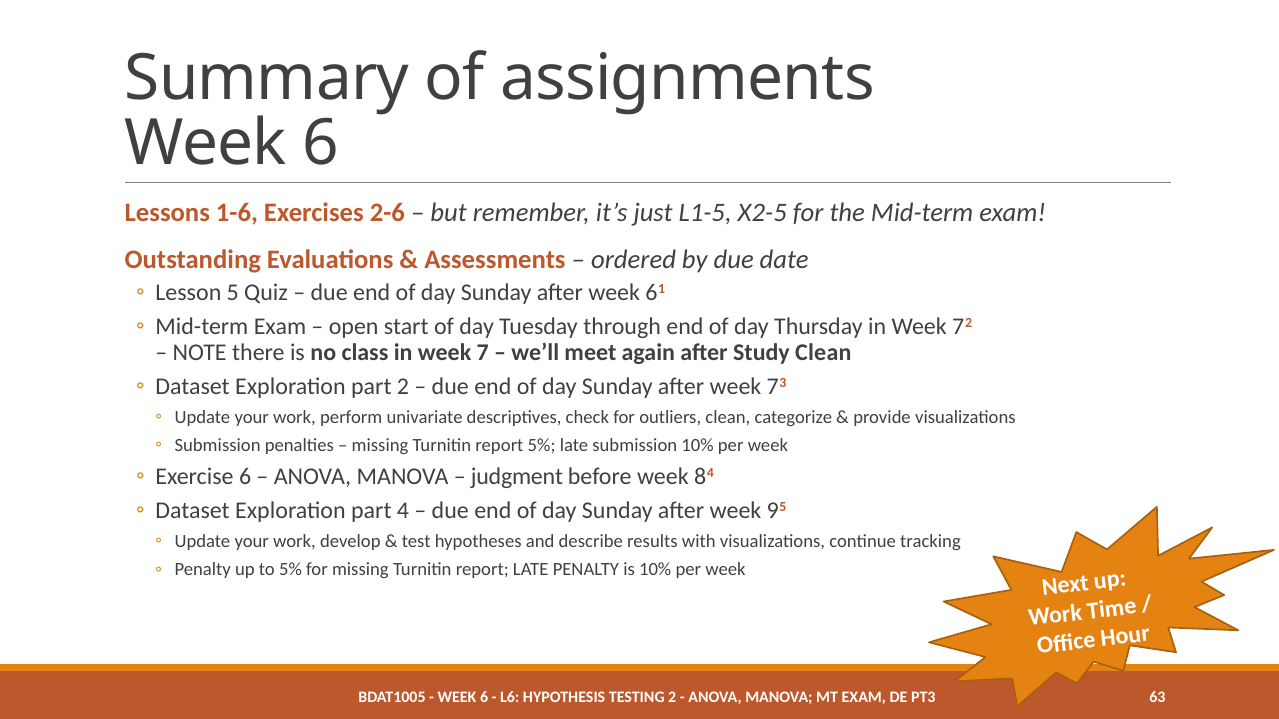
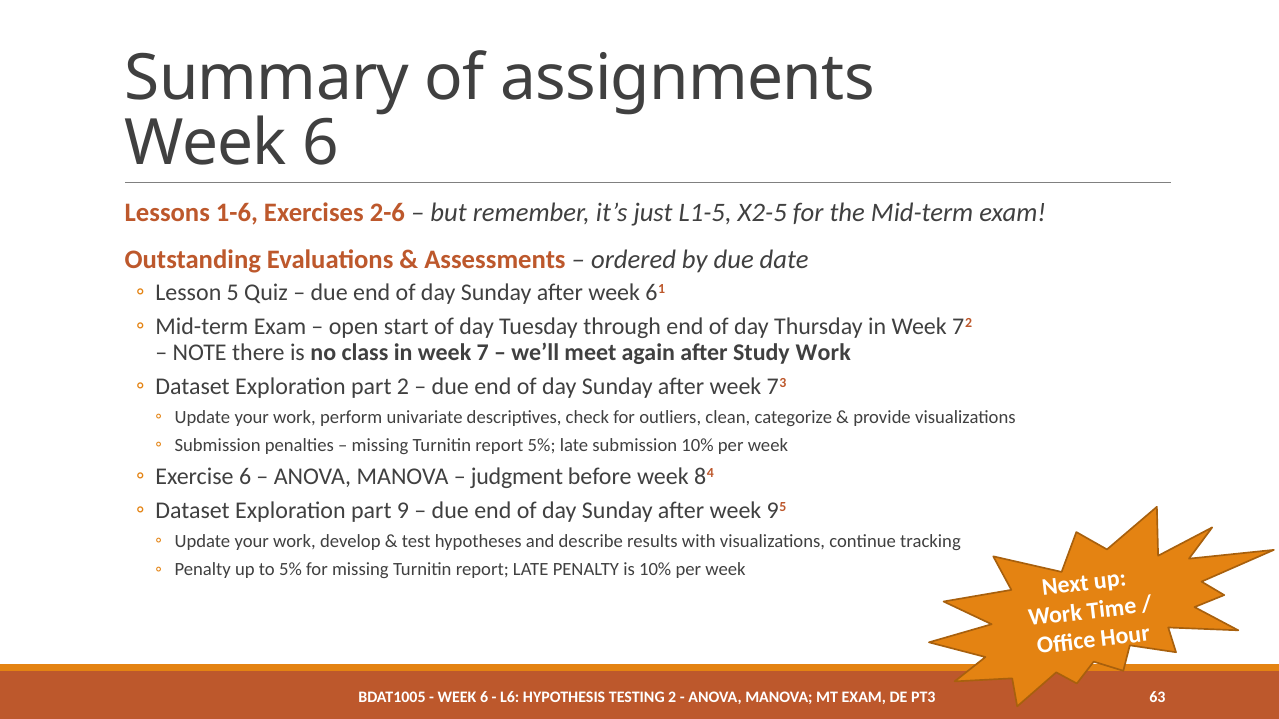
Study Clean: Clean -> Work (823, 353)
4: 4 -> 9 (403, 511)
